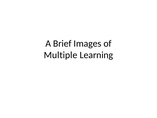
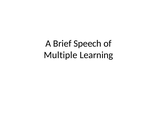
Images: Images -> Speech (87, 43)
